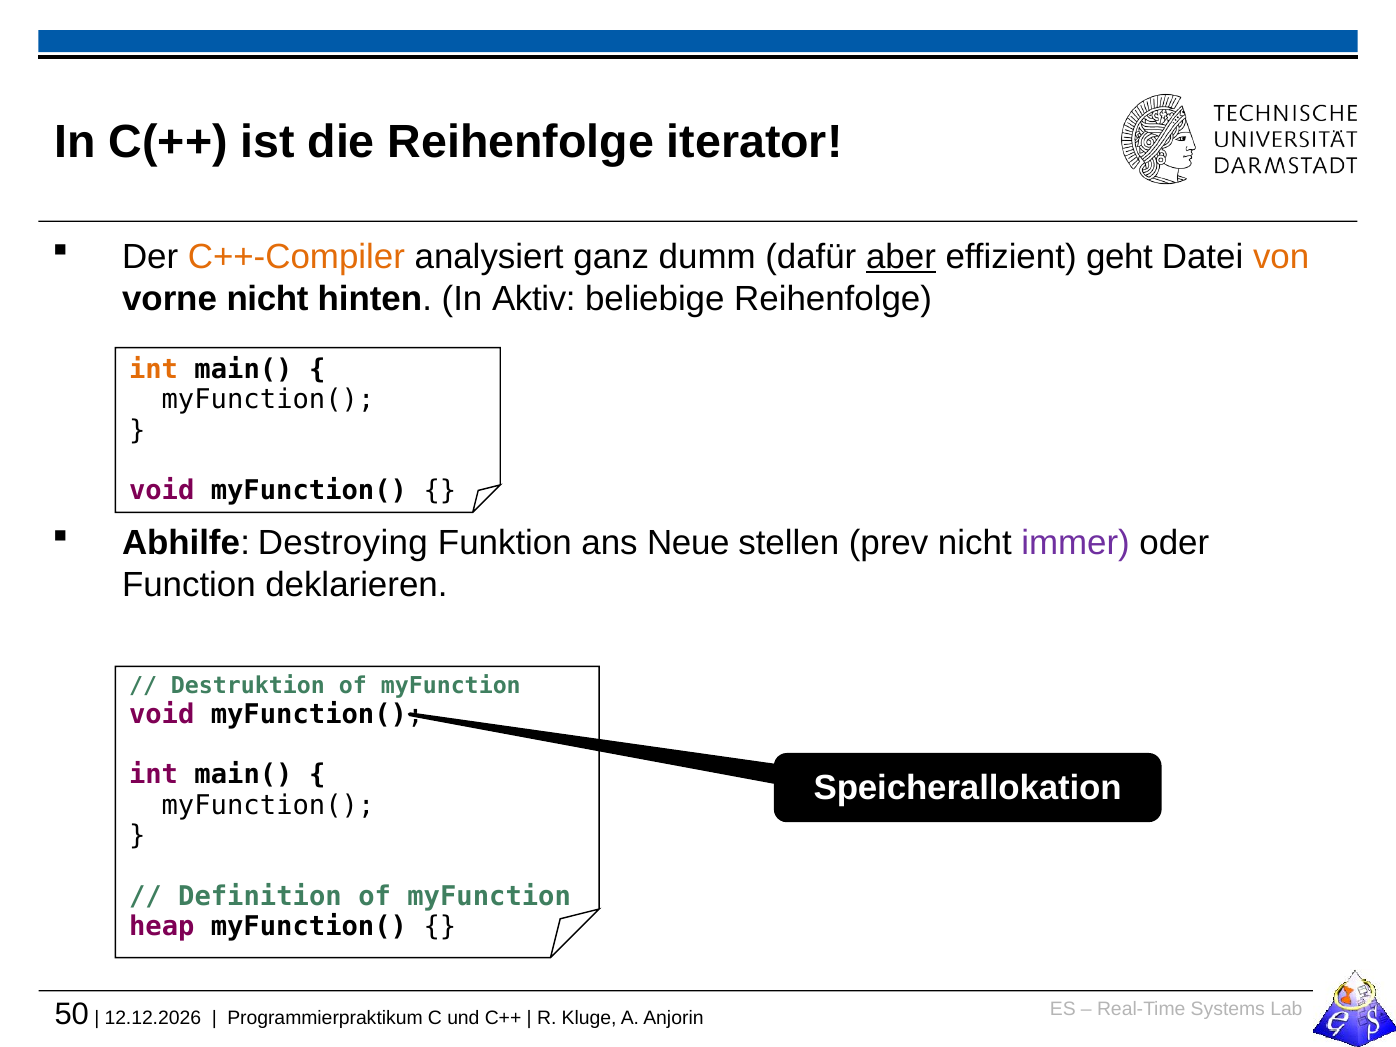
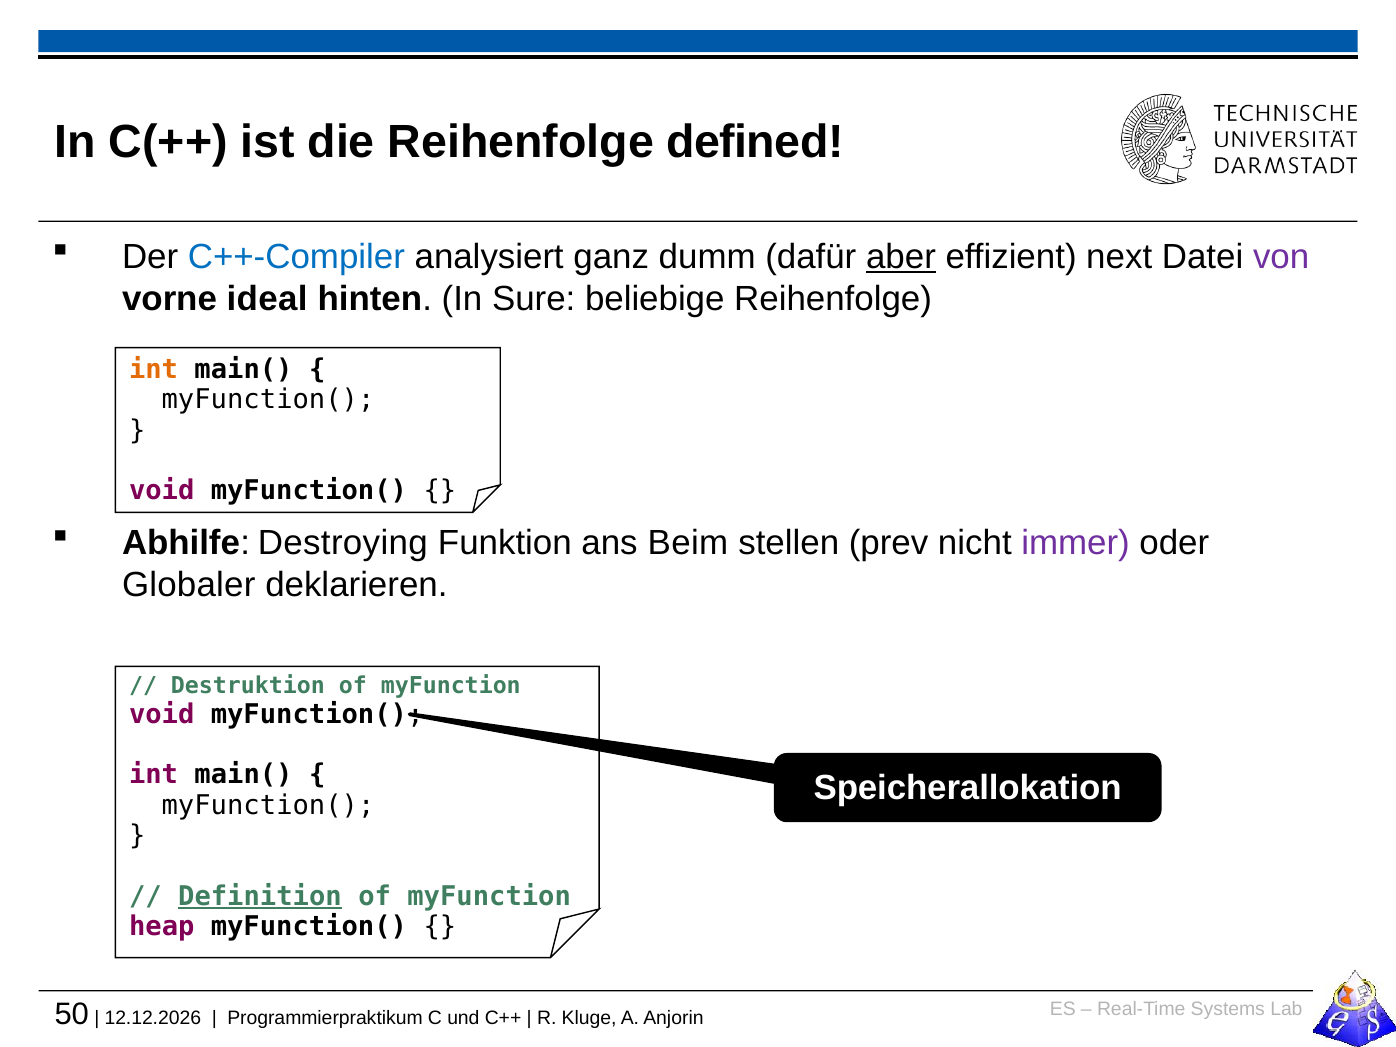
iterator: iterator -> defined (755, 142)
C++-Compiler colour: orange -> blue (296, 257)
geht: geht -> next (1119, 257)
von colour: orange -> purple (1281, 257)
vorne nicht: nicht -> ideal (267, 299)
Aktiv: Aktiv -> Sure (534, 299)
Neue: Neue -> Beim (688, 543)
Function: Function -> Globaler (189, 585)
Definition underline: none -> present (260, 896)
